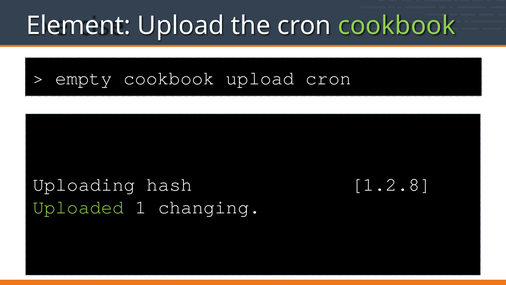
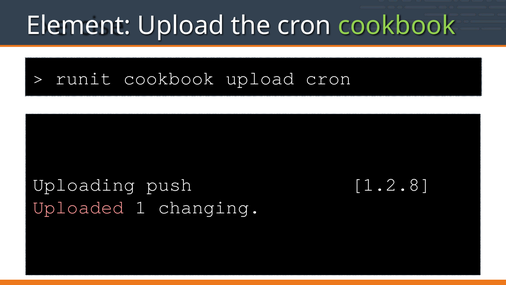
empty: empty -> runit (84, 78)
hash: hash -> push (169, 184)
Uploaded colour: light green -> pink (78, 207)
